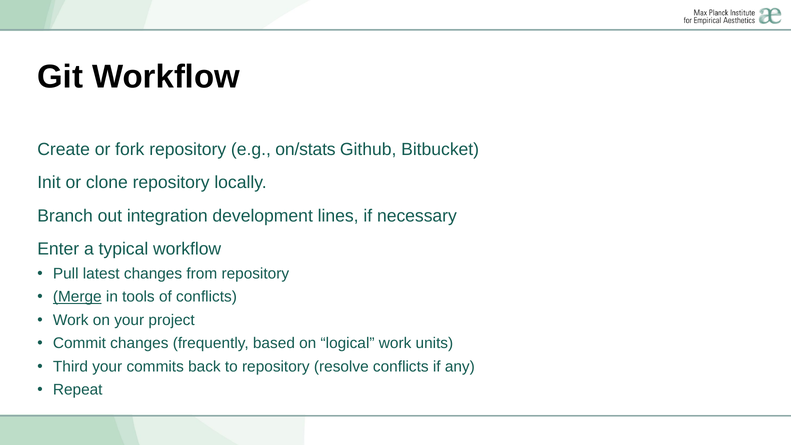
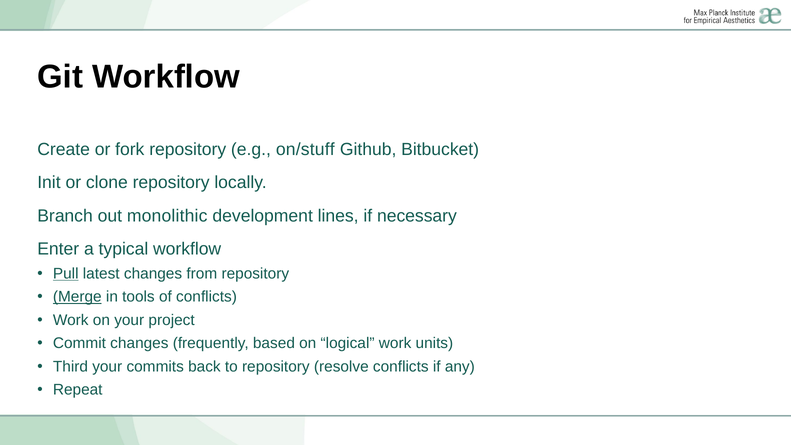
on/stats: on/stats -> on/stuff (305, 149)
integration: integration -> monolithic (167, 216)
Pull underline: none -> present (66, 274)
